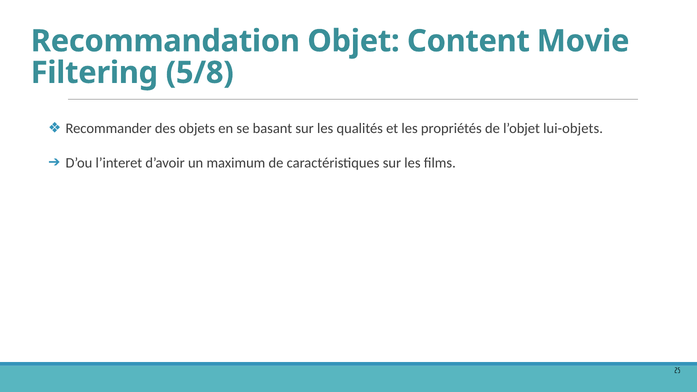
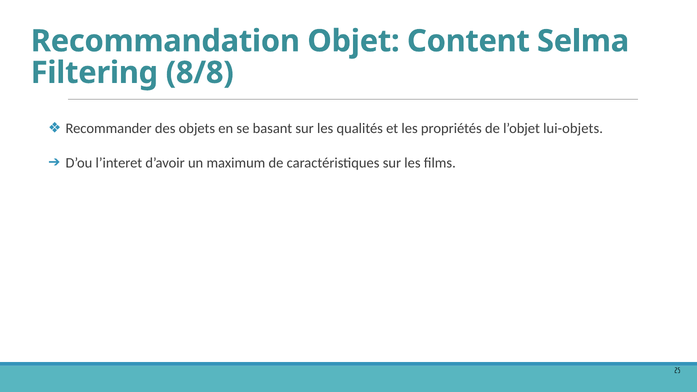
Movie: Movie -> Selma (583, 41)
5/8: 5/8 -> 8/8 (200, 73)
